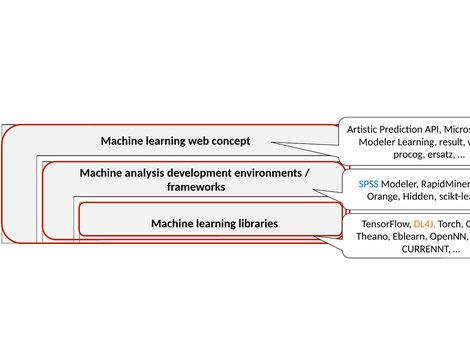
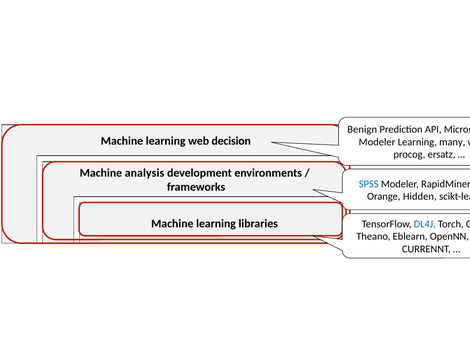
Artistic: Artistic -> Benign (362, 129)
concept: concept -> decision (231, 141)
result: result -> many (452, 142)
DL4J colour: orange -> blue (425, 224)
